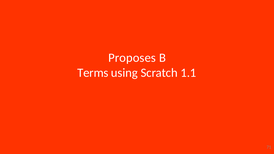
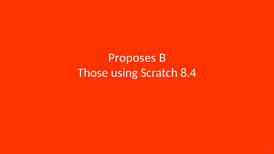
Terms: Terms -> Those (93, 73)
1.1: 1.1 -> 8.4 (188, 73)
